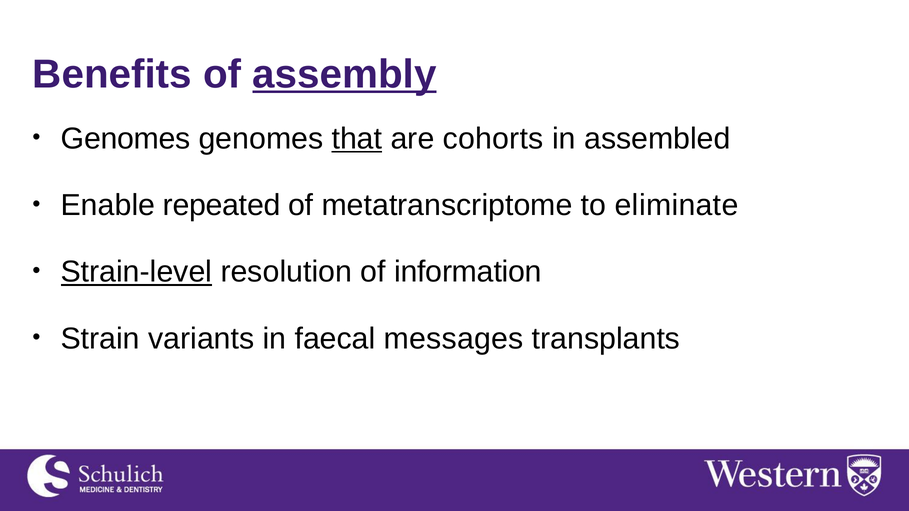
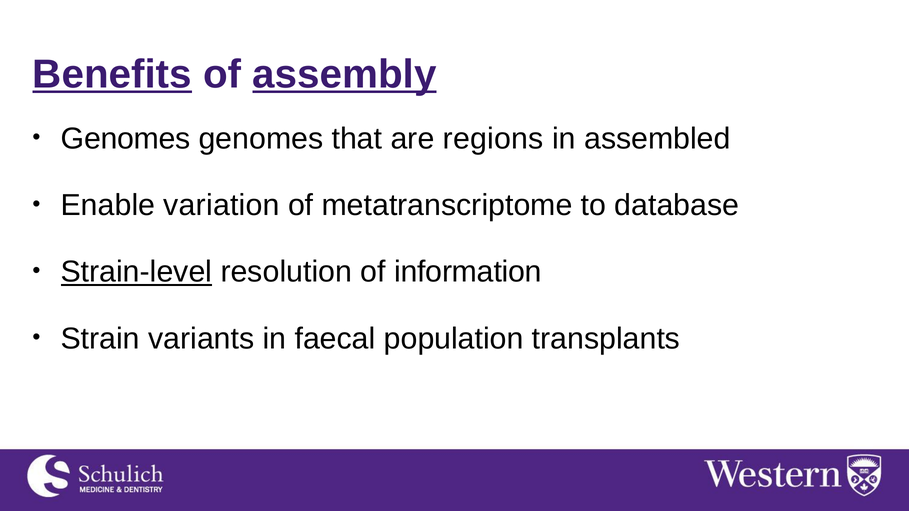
Benefits underline: none -> present (112, 74)
that underline: present -> none (357, 139)
cohorts: cohorts -> regions (493, 139)
repeated: repeated -> variation (221, 205)
eliminate: eliminate -> database (677, 205)
messages: messages -> population (454, 339)
